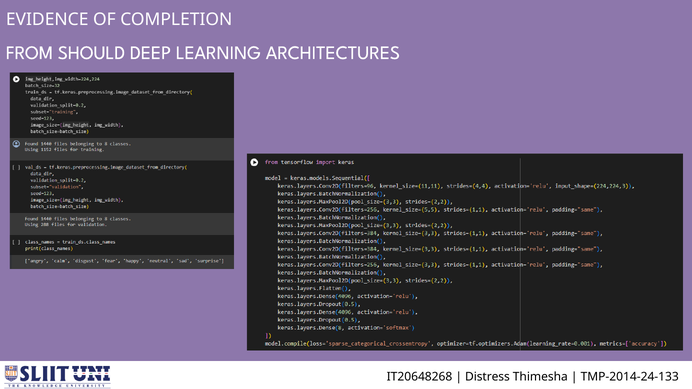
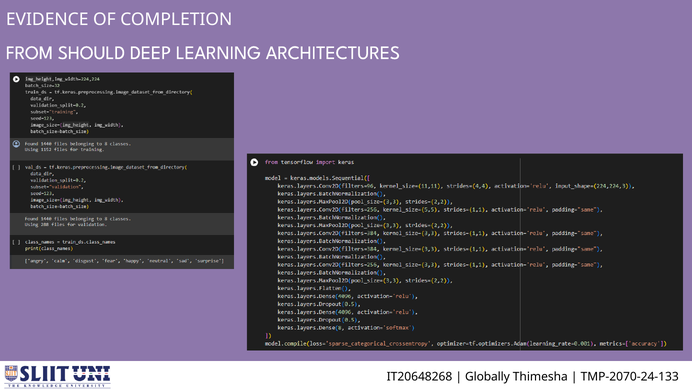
Distress: Distress -> Globally (487, 377)
TMP-2014-24-133: TMP-2014-24-133 -> TMP-2070-24-133 (630, 377)
